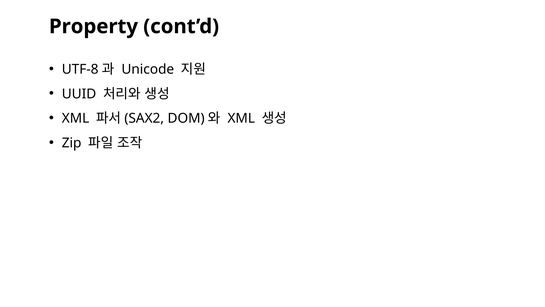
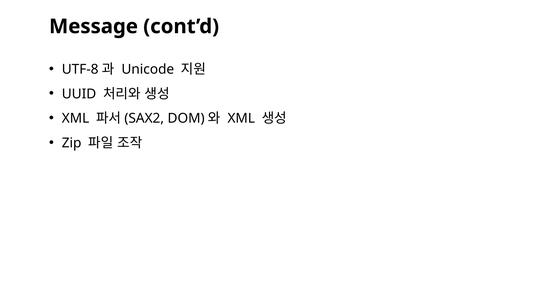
Property: Property -> Message (93, 26)
